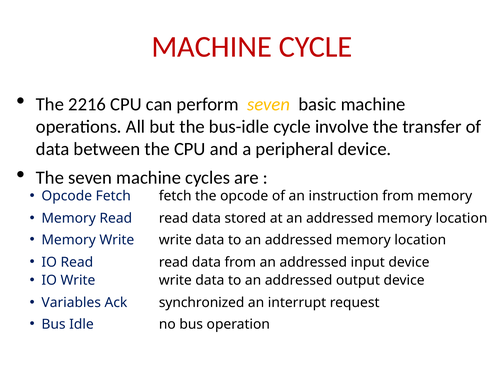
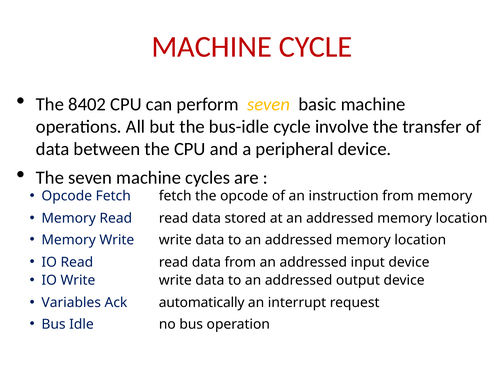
2216: 2216 -> 8402 (87, 104)
synchronized: synchronized -> automatically (202, 303)
